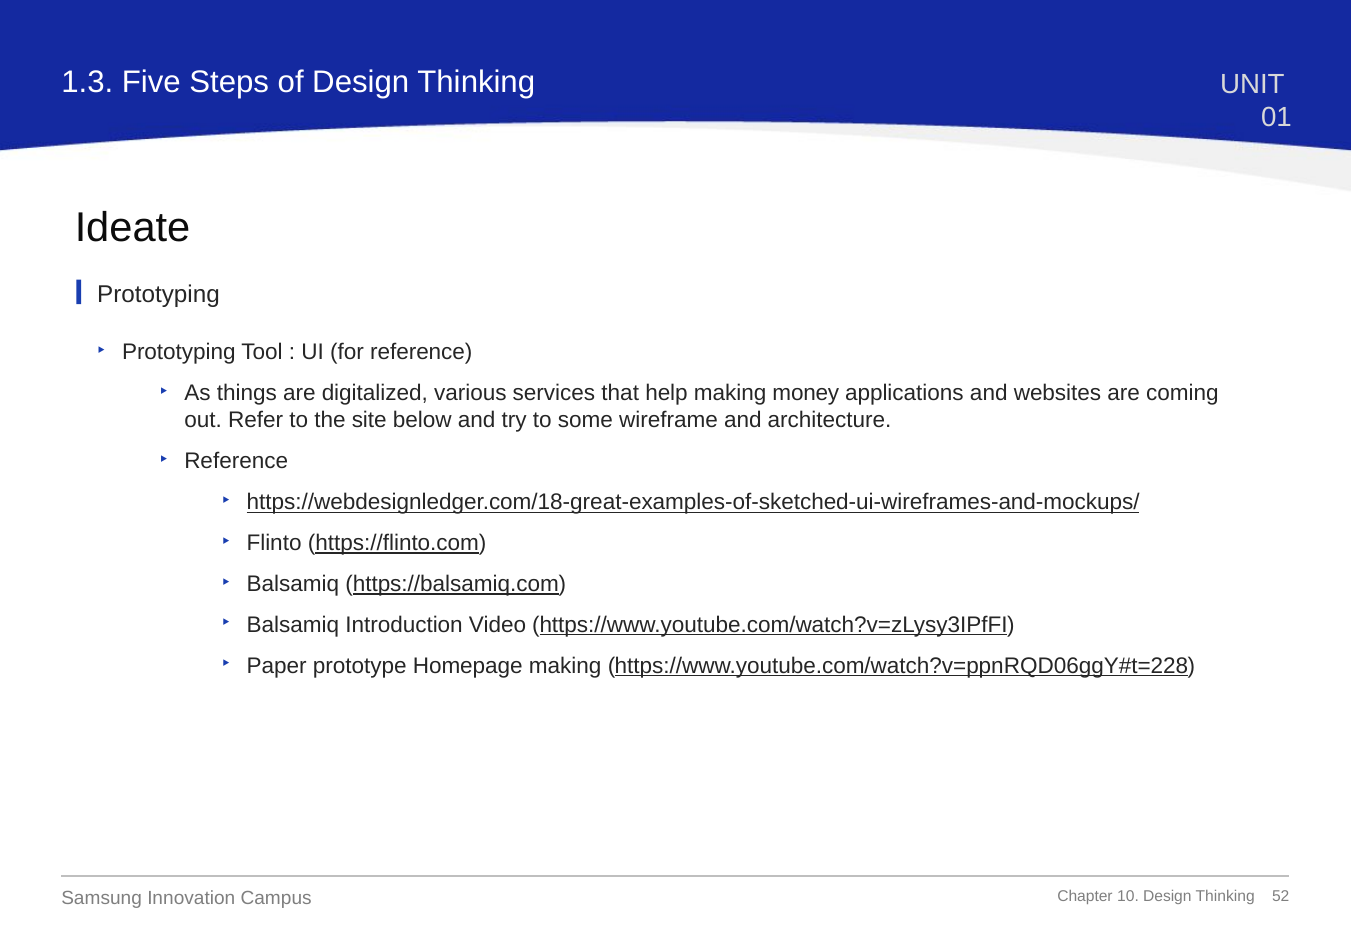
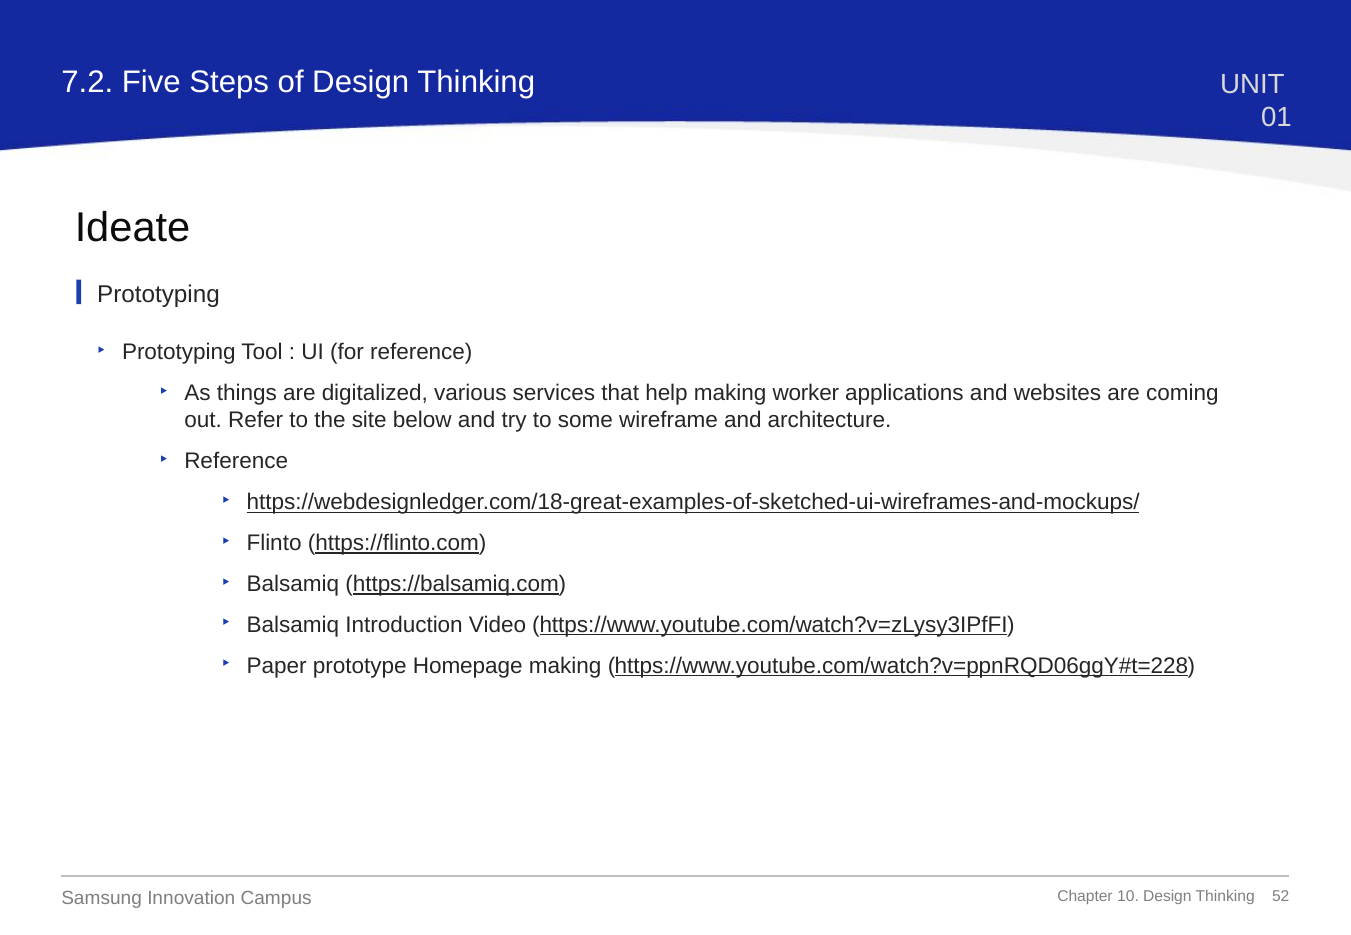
1.3: 1.3 -> 7.2 (87, 82)
money: money -> worker (806, 394)
